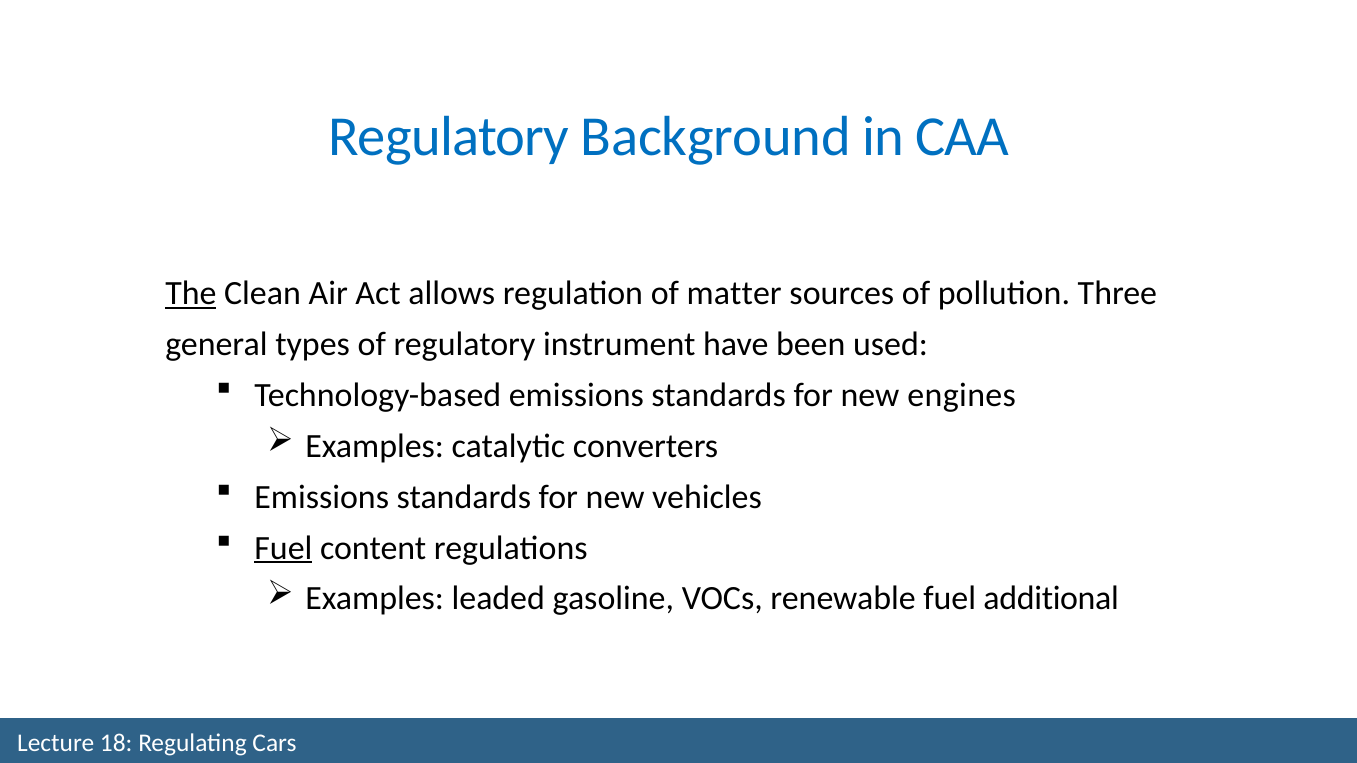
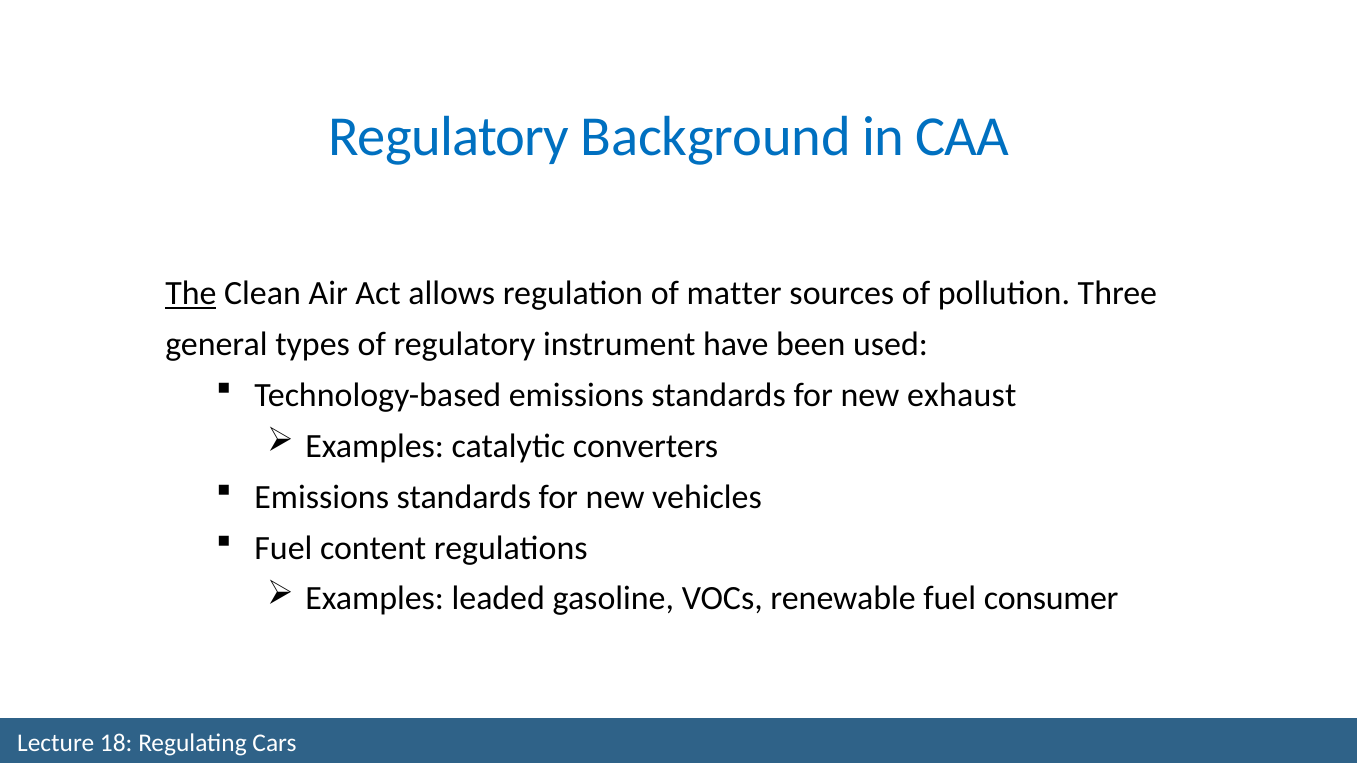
engines: engines -> exhaust (962, 395)
Fuel underline: present -> none (283, 548)
additional: additional -> consumer (1051, 599)
